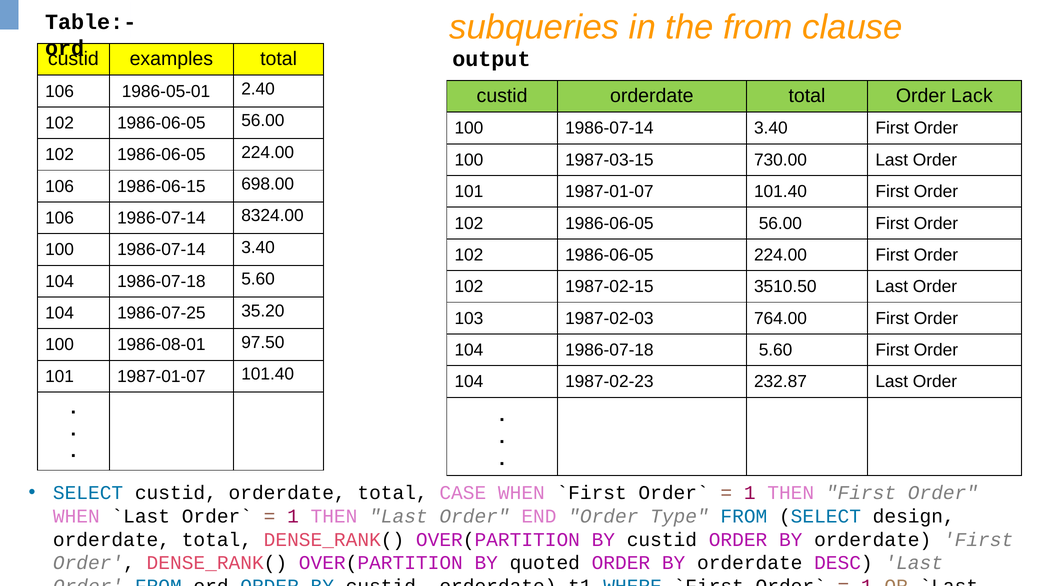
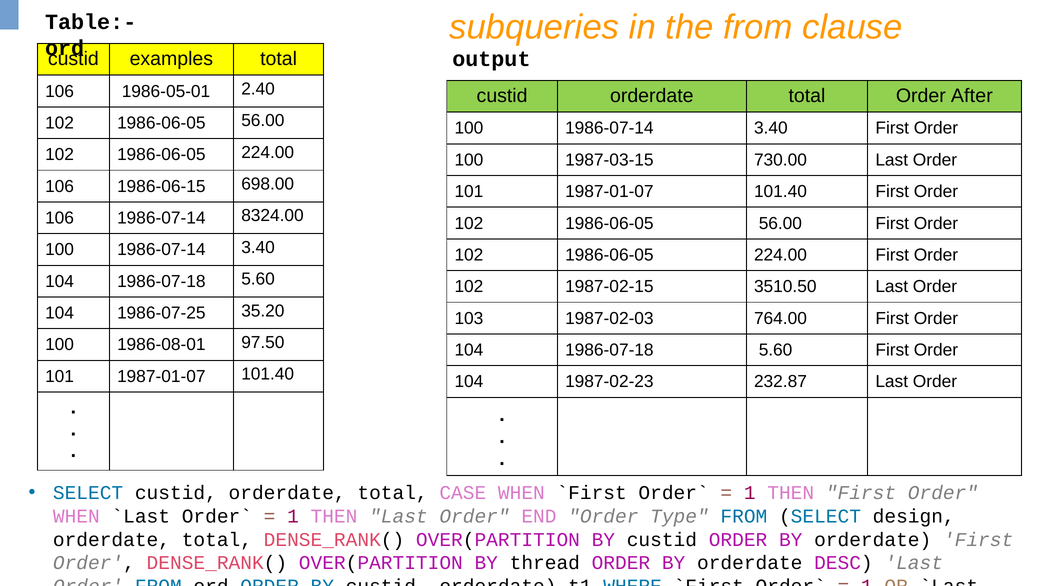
Lack: Lack -> After (972, 96)
quoted: quoted -> thread (545, 563)
